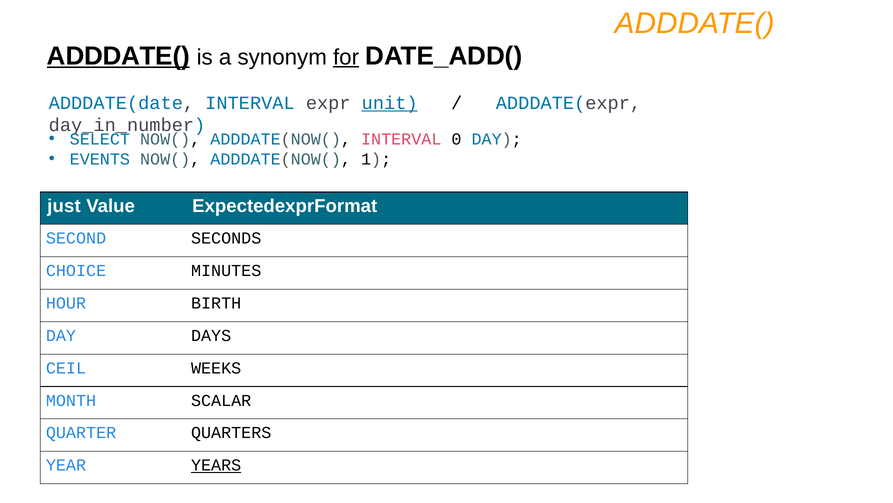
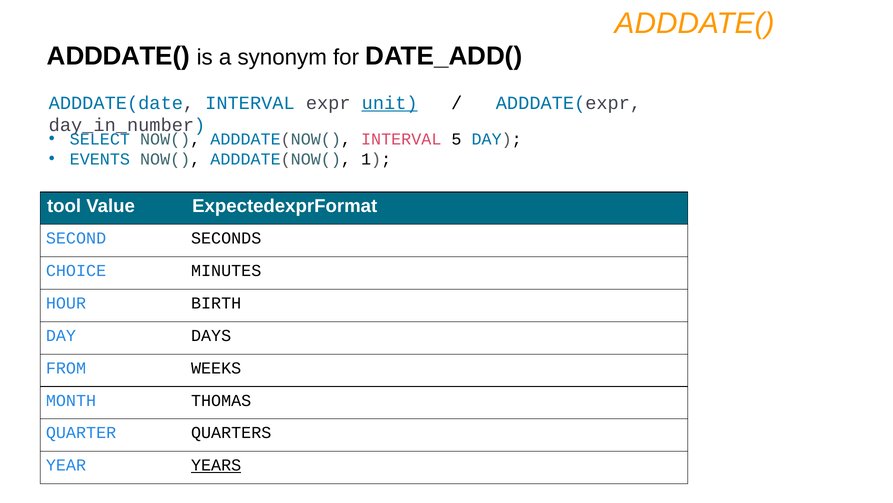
ADDDATE( underline: present -> none (118, 56)
for underline: present -> none (346, 57)
0: 0 -> 5 (456, 139)
just: just -> tool (64, 206)
CEIL: CEIL -> FROM (66, 368)
SCALAR: SCALAR -> THOMAS (221, 400)
